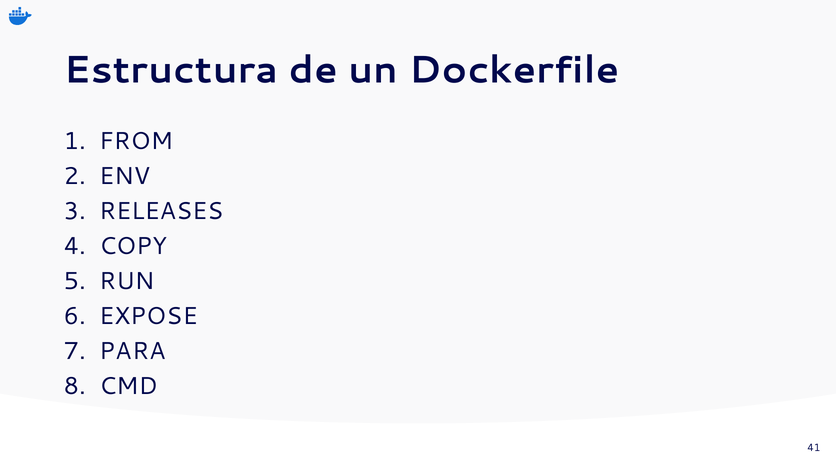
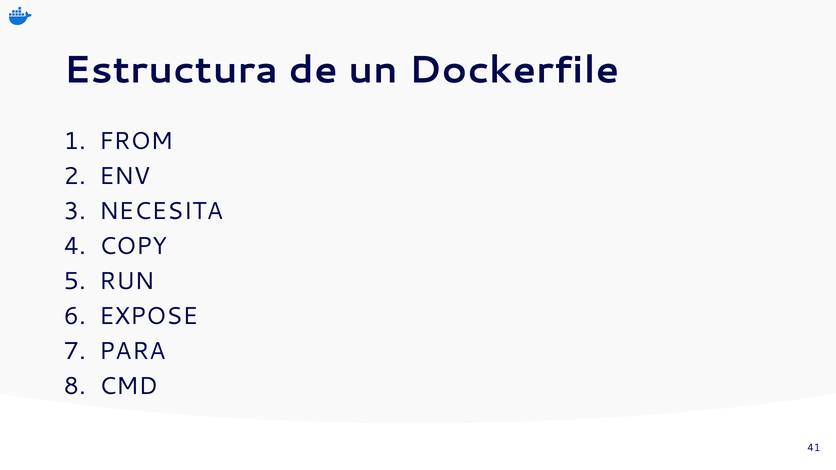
RELEASES: RELEASES -> NECESITA (161, 211)
